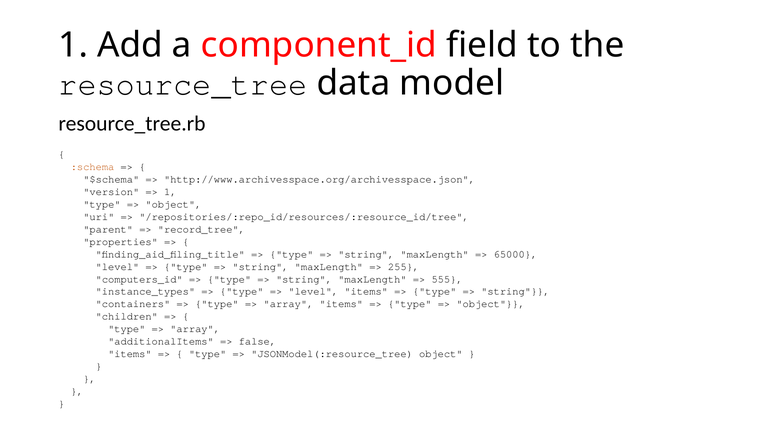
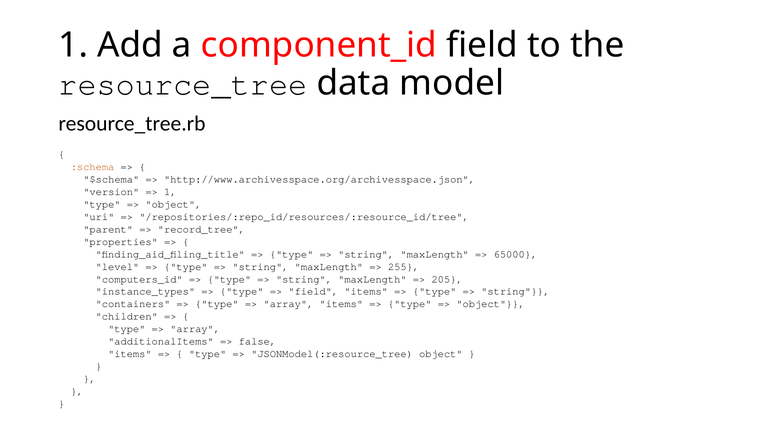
555: 555 -> 205 (447, 279)
level: level -> field (313, 292)
